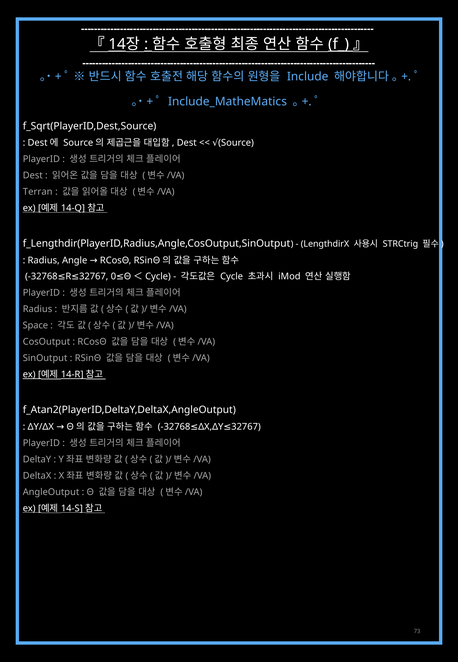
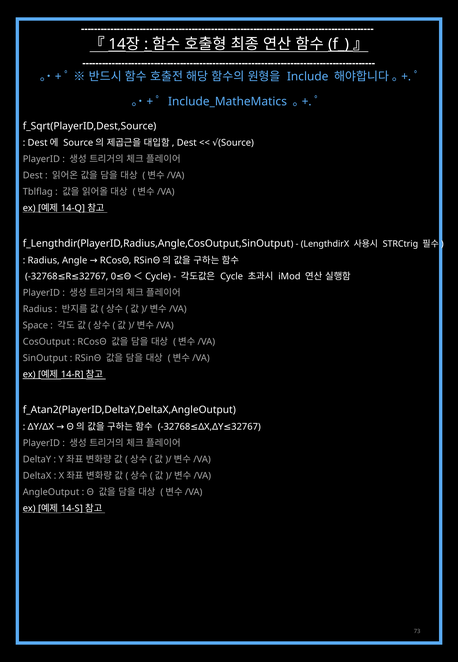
Terran: Terran -> Tblflag (38, 192)
